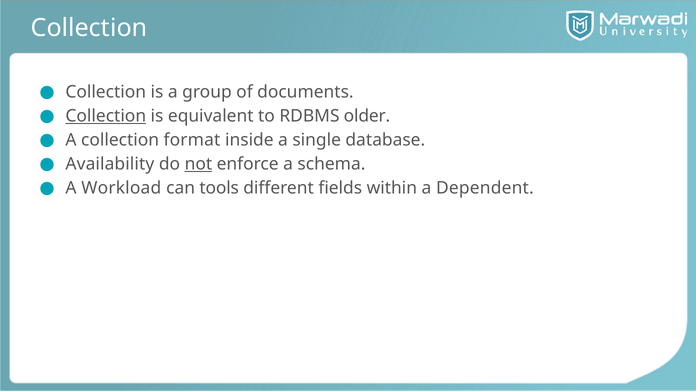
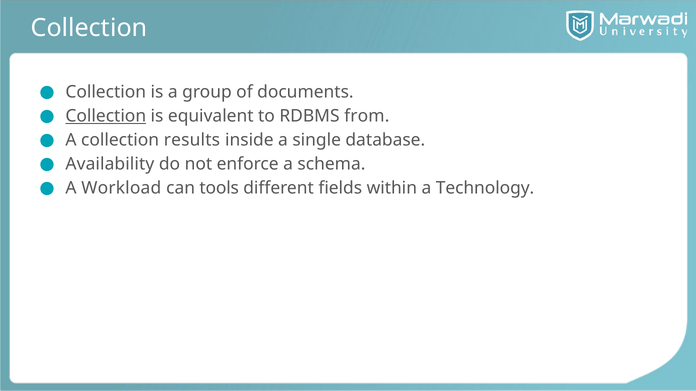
older: older -> from (367, 116)
format: format -> results (192, 140)
not underline: present -> none (198, 164)
Dependent: Dependent -> Technology (485, 188)
